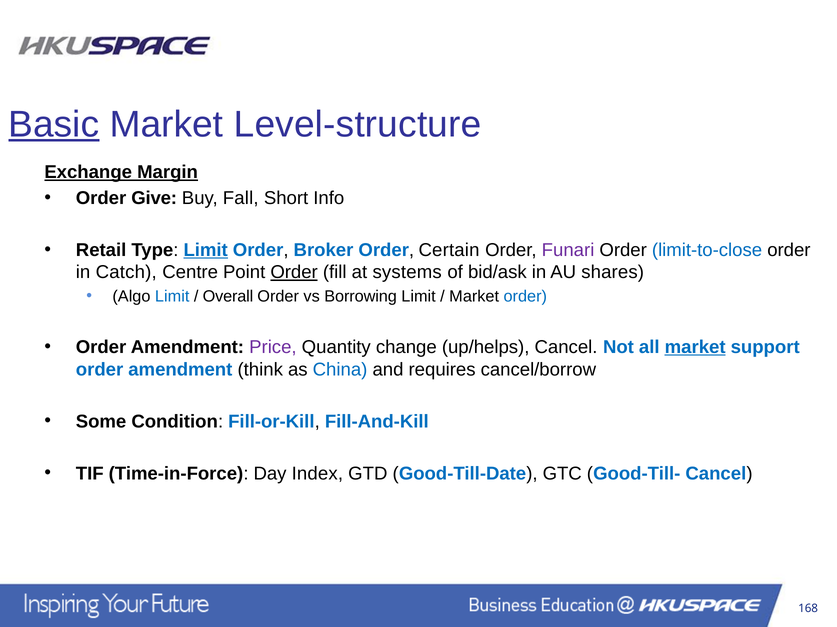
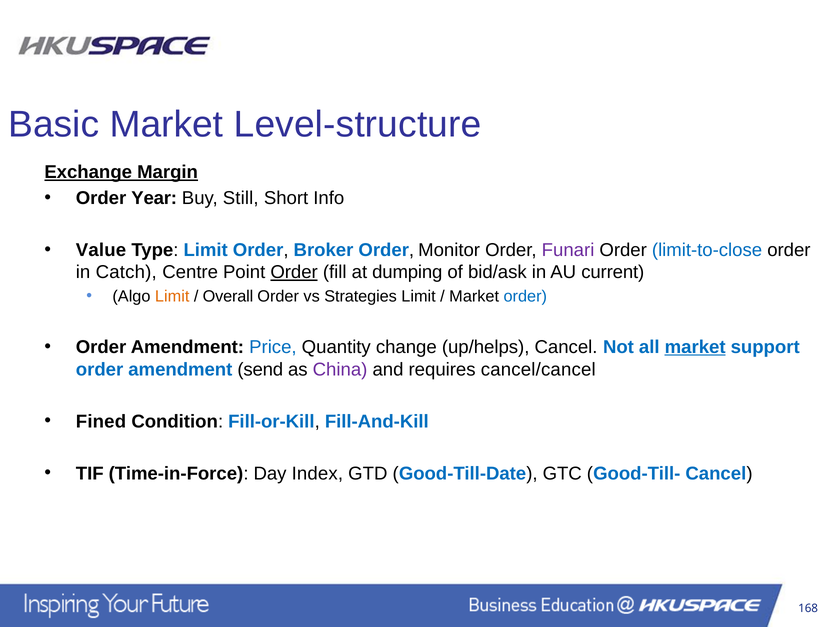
Basic underline: present -> none (54, 124)
Give: Give -> Year (154, 198)
Fall: Fall -> Still (241, 198)
Retail: Retail -> Value (101, 250)
Limit underline: present -> none (206, 250)
Certain: Certain -> Monitor (449, 250)
systems: systems -> dumping (407, 273)
shares: shares -> current (613, 273)
Limit colour: blue -> orange (172, 297)
Borrowing: Borrowing -> Strategies (361, 297)
Price colour: purple -> blue (273, 348)
think: think -> send (260, 370)
China colour: blue -> purple (340, 370)
cancel/borrow: cancel/borrow -> cancel/cancel (538, 370)
Some: Some -> Fined (101, 422)
